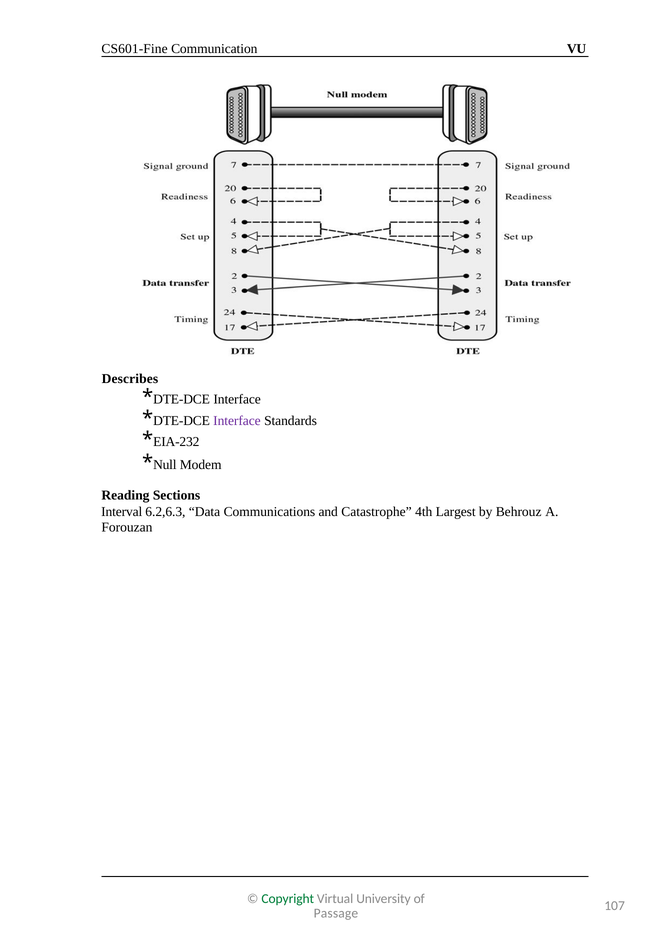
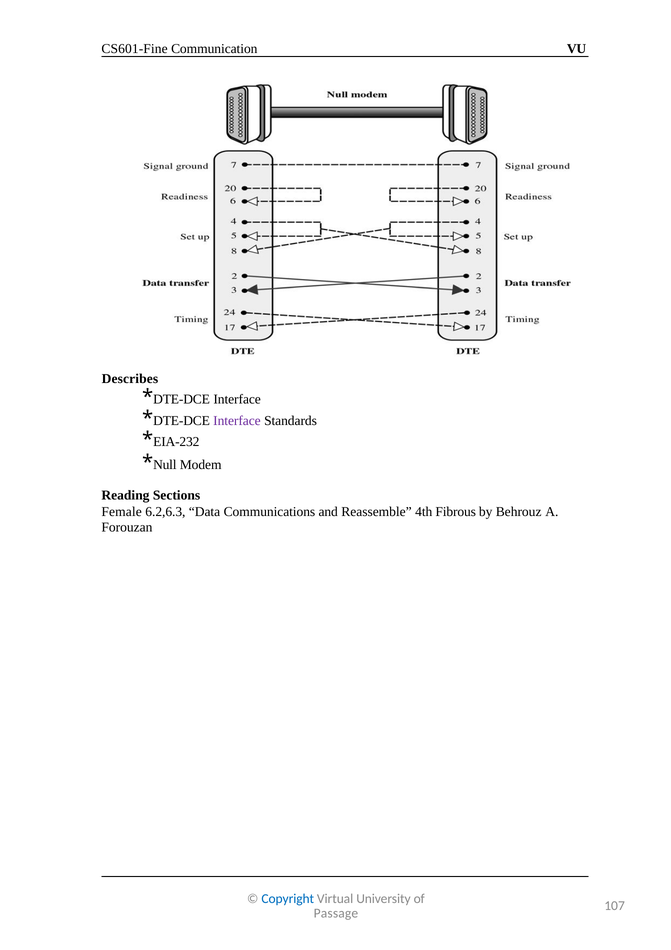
Interval: Interval -> Female (122, 511)
Catastrophe: Catastrophe -> Reassemble (376, 511)
Largest: Largest -> Fibrous (456, 511)
Copyright colour: green -> blue (288, 898)
